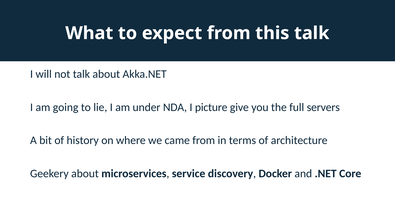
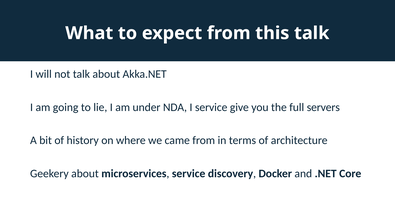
I picture: picture -> service (211, 107)
